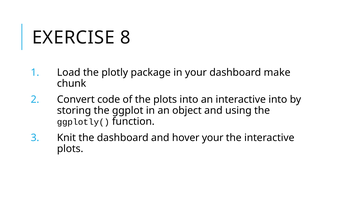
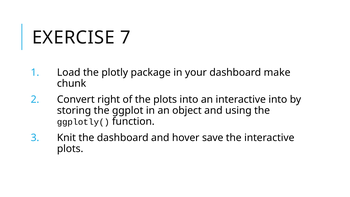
8: 8 -> 7 (125, 38)
code: code -> right (109, 99)
hover your: your -> save (213, 138)
